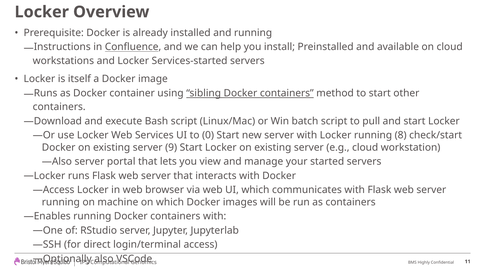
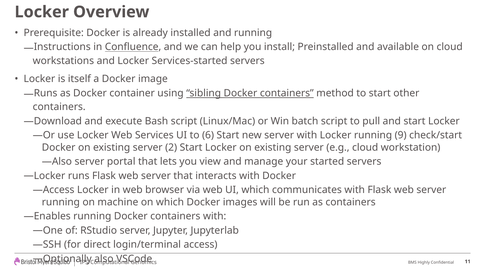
0: 0 -> 6 (208, 135)
8: 8 -> 9 (401, 135)
9: 9 -> 2 (171, 147)
